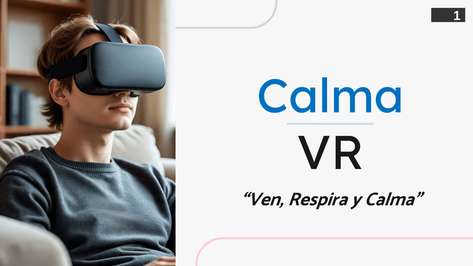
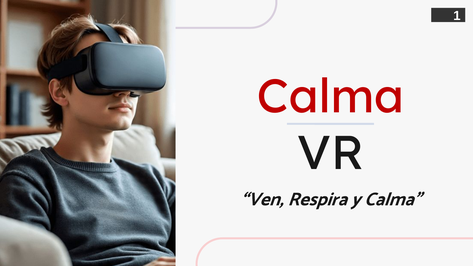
Calma colour: blue -> red (330, 97)
